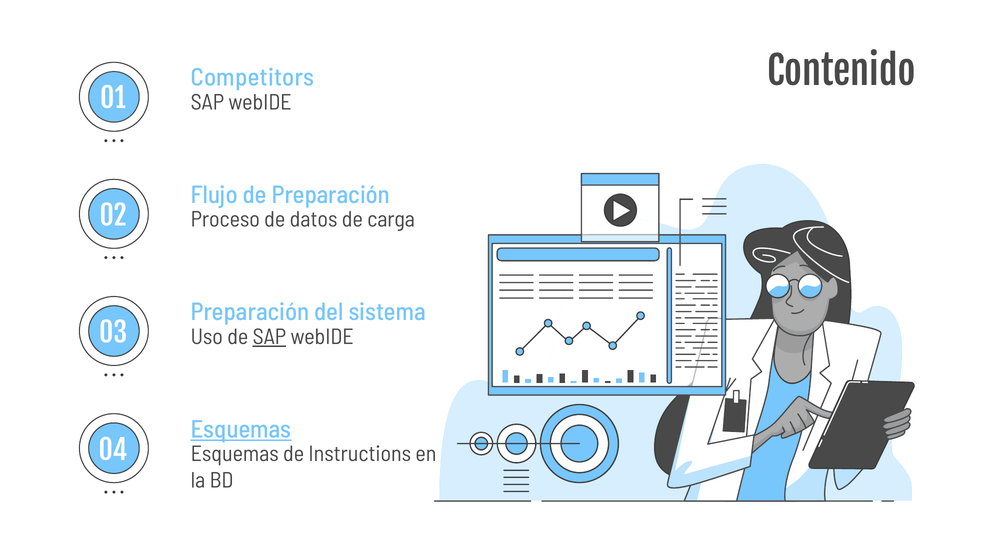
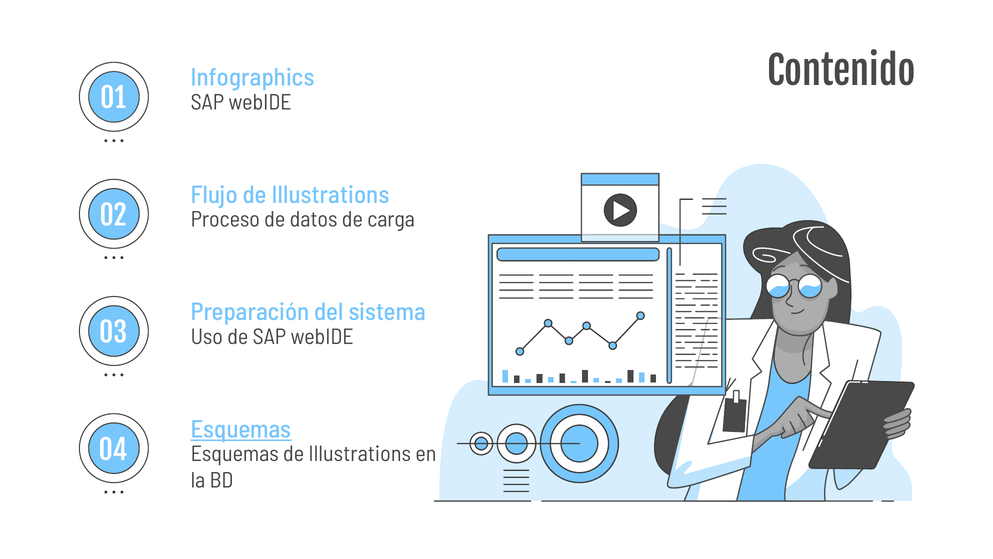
Competitors: Competitors -> Infographics (253, 78)
Flujo de Preparación: Preparación -> Illustrations (331, 195)
SAP underline: present -> none (269, 337)
Esquemas de Instructions: Instructions -> Illustrations (360, 454)
